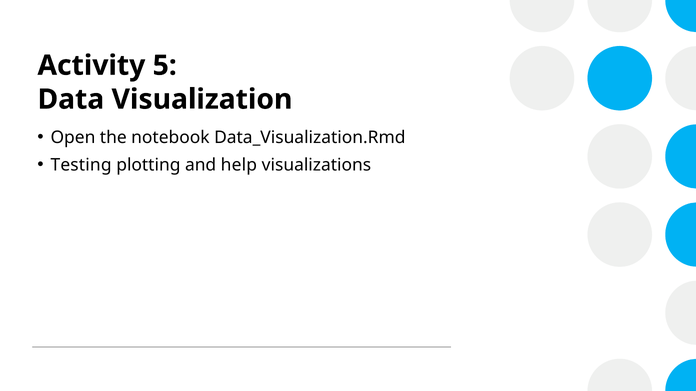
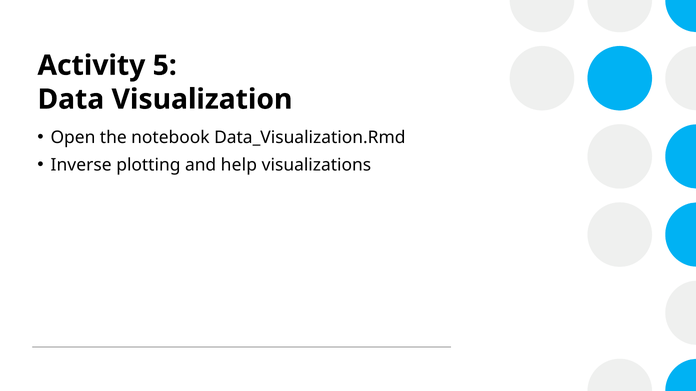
Testing: Testing -> Inverse (81, 165)
